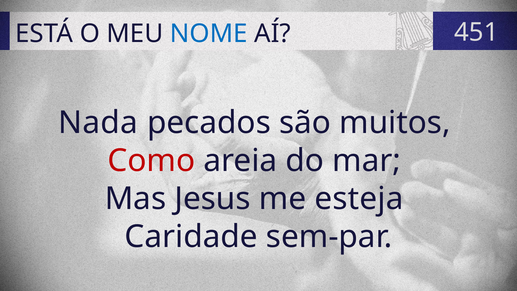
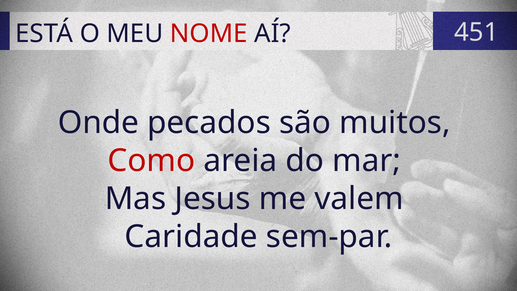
NOME colour: blue -> red (209, 34)
Nada: Nada -> Onde (98, 123)
esteja: esteja -> valem (359, 199)
